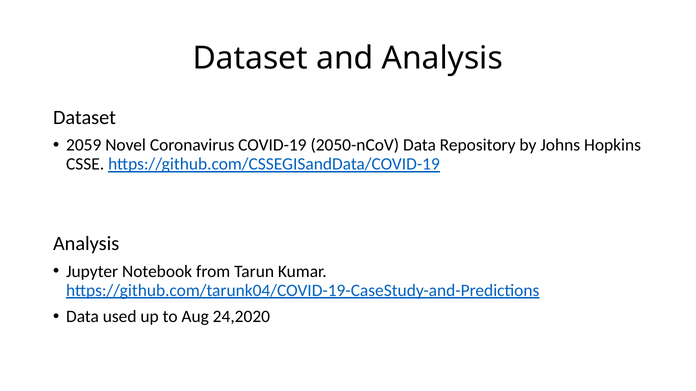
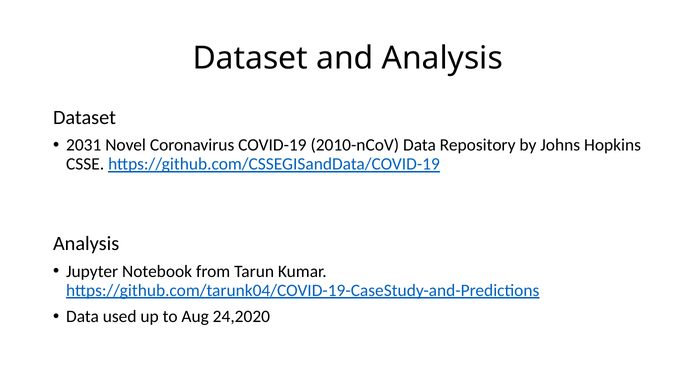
2059: 2059 -> 2031 (84, 145)
2050-nCoV: 2050-nCoV -> 2010-nCoV (355, 145)
